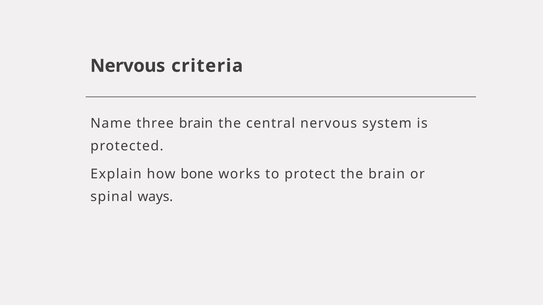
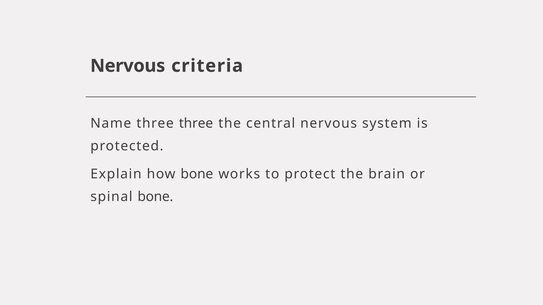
three brain: brain -> three (196, 123)
spinal ways: ways -> bone (155, 197)
